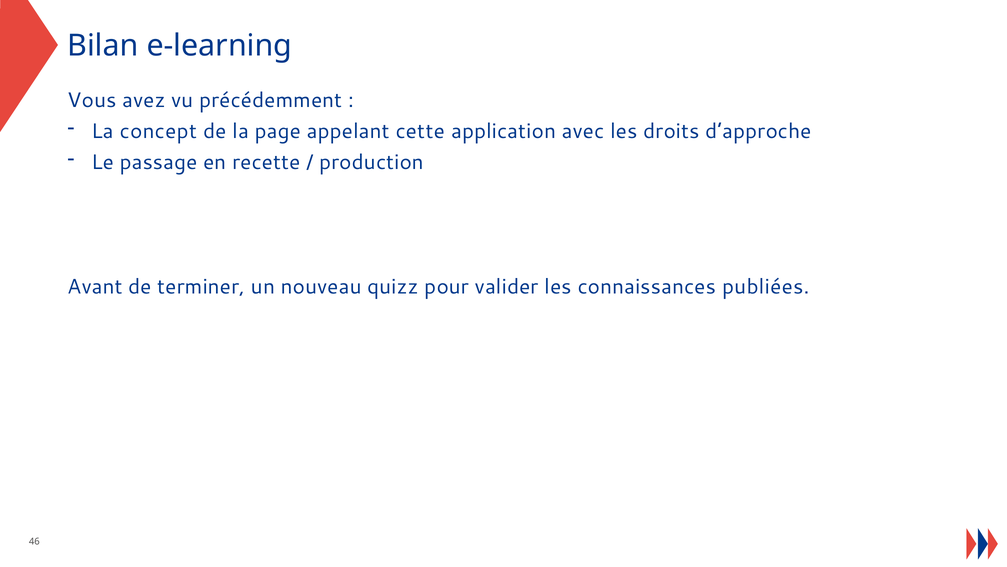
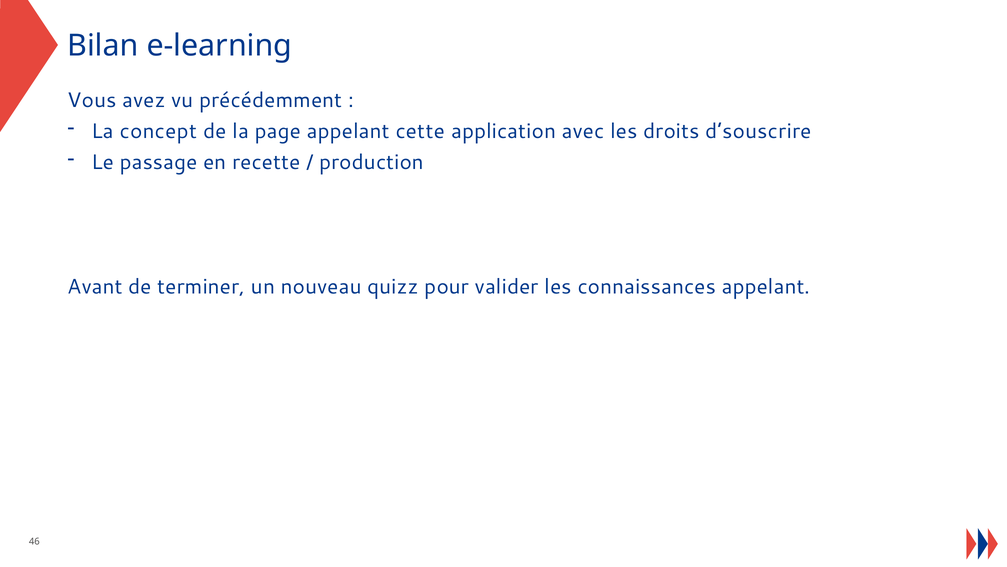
d’approche: d’approche -> d’souscrire (759, 131)
connaissances publiées: publiées -> appelant (766, 287)
